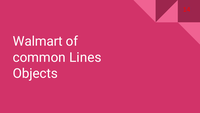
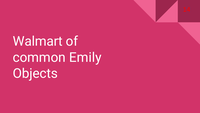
Lines: Lines -> Emily (85, 57)
